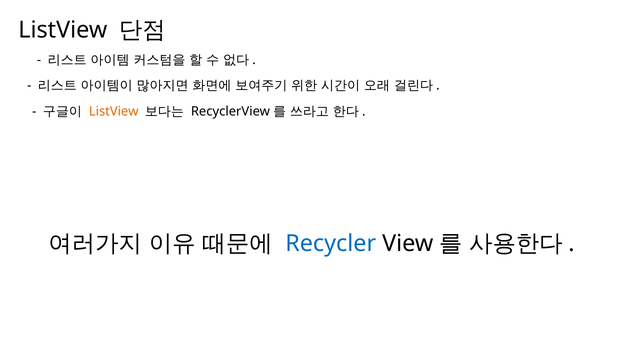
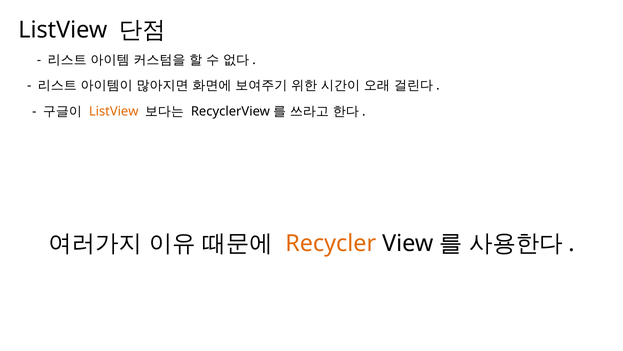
Recycler colour: blue -> orange (331, 243)
